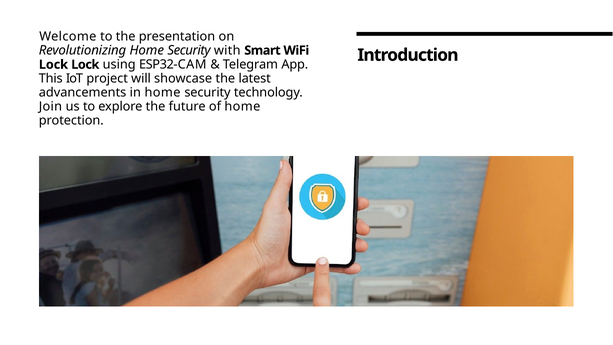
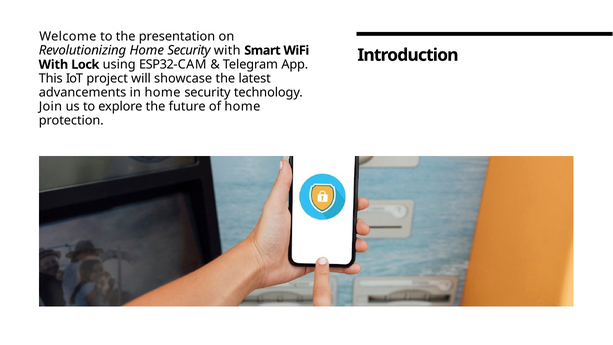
Lock: Lock -> With (53, 65)
